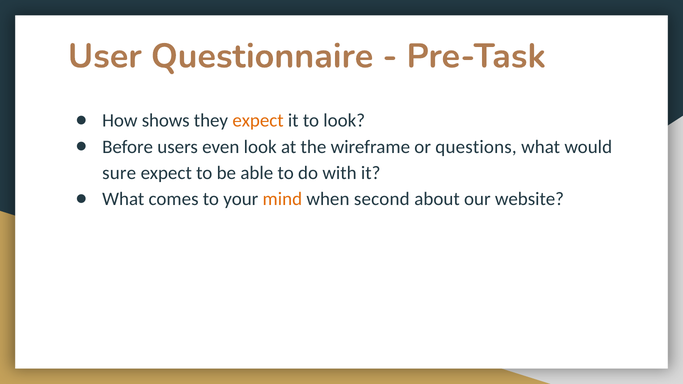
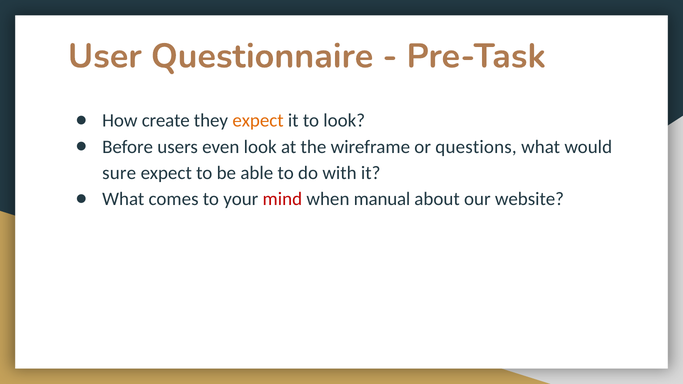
shows: shows -> create (166, 121)
mind colour: orange -> red (282, 199)
second: second -> manual (382, 199)
